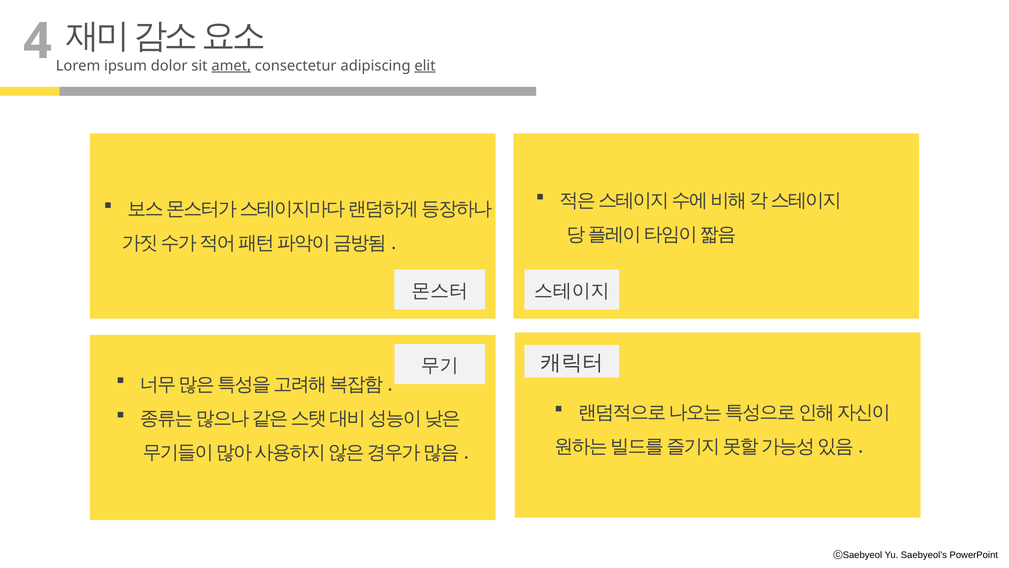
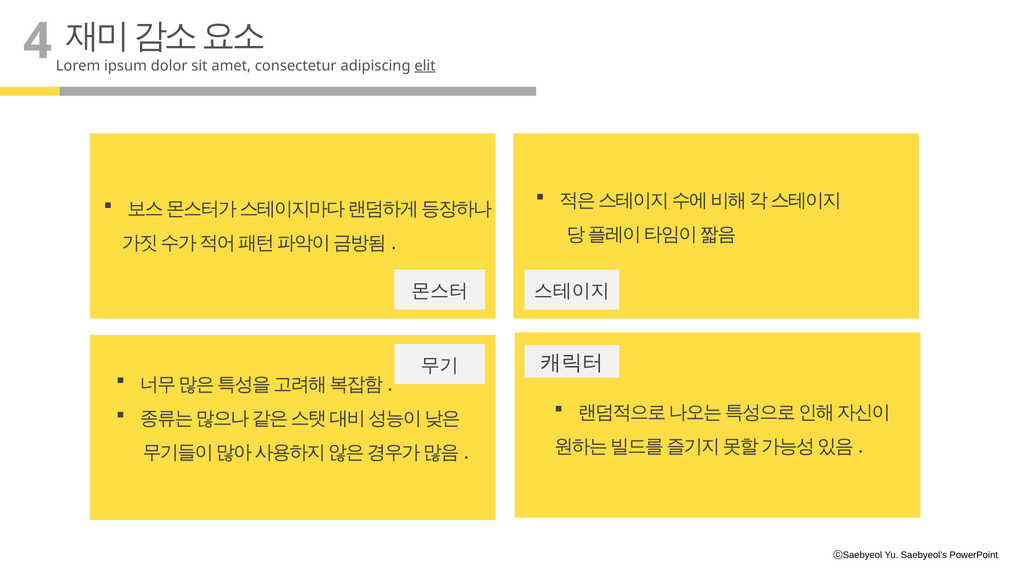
amet underline: present -> none (231, 66)
